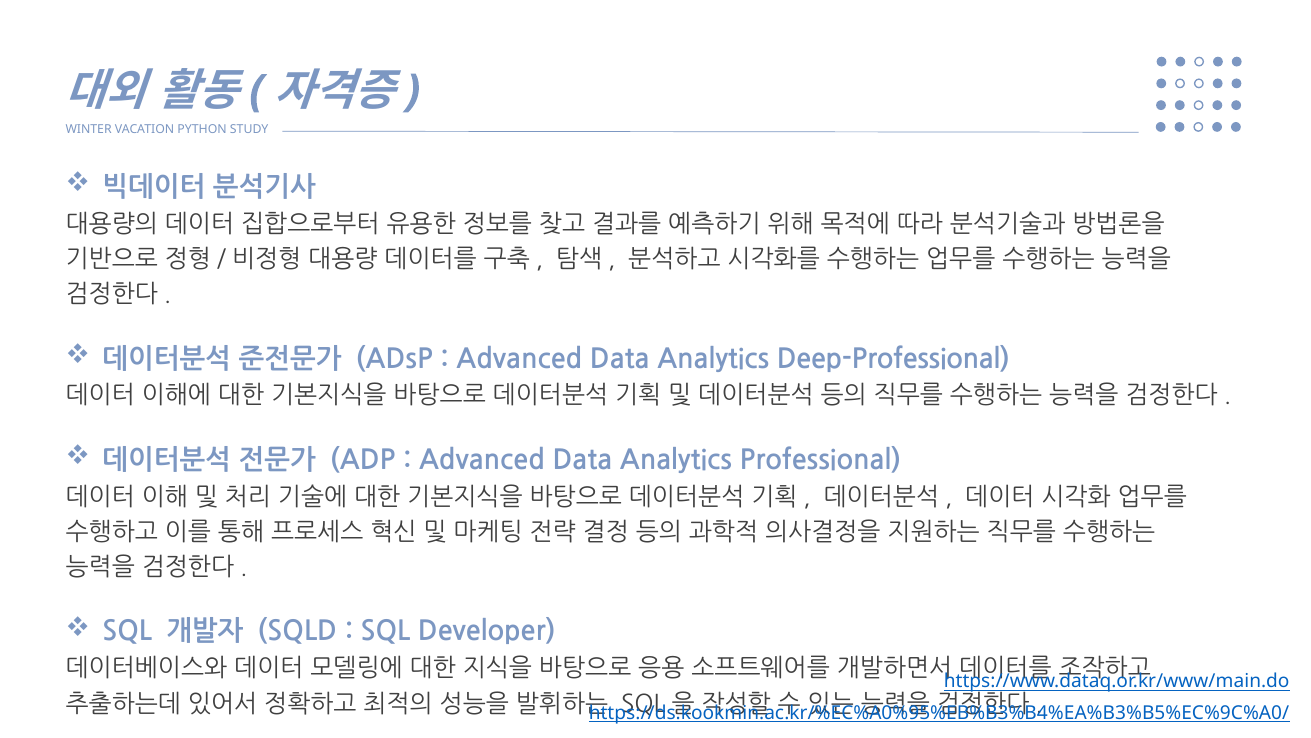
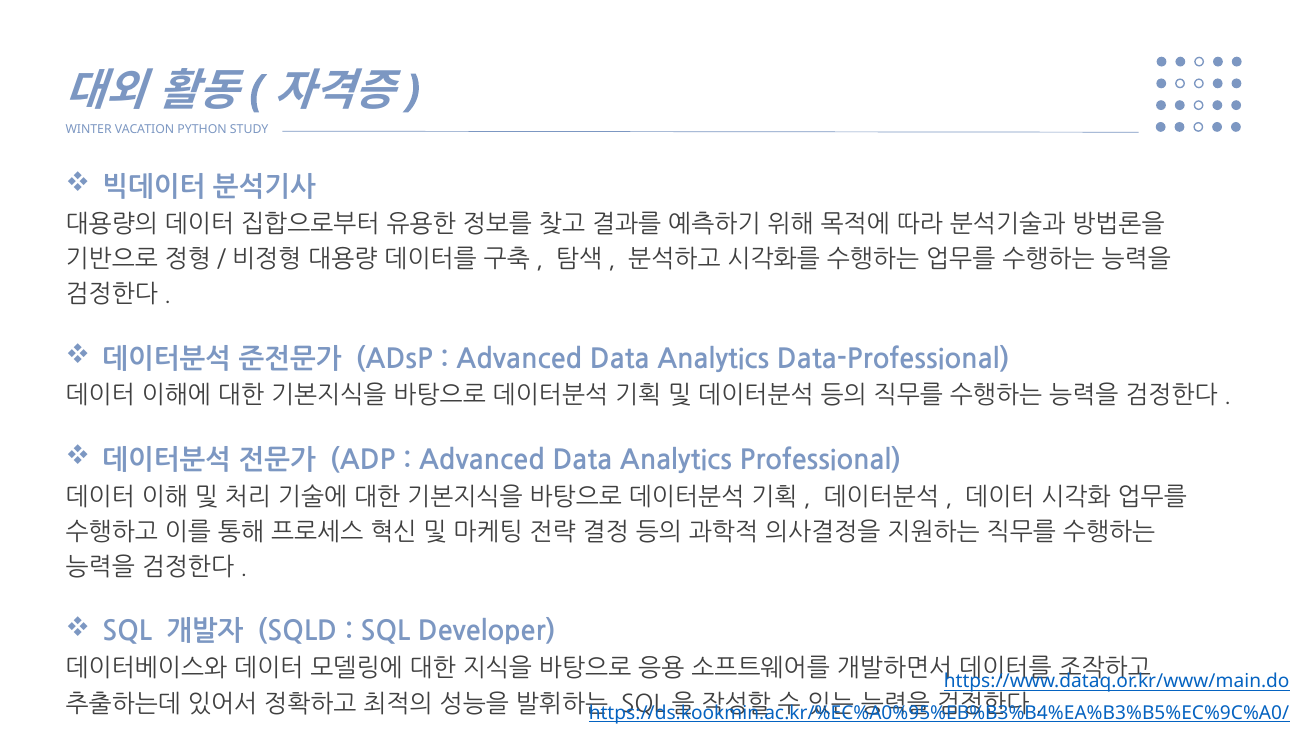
Deep-Professional: Deep-Professional -> Data-Professional (893, 359)
